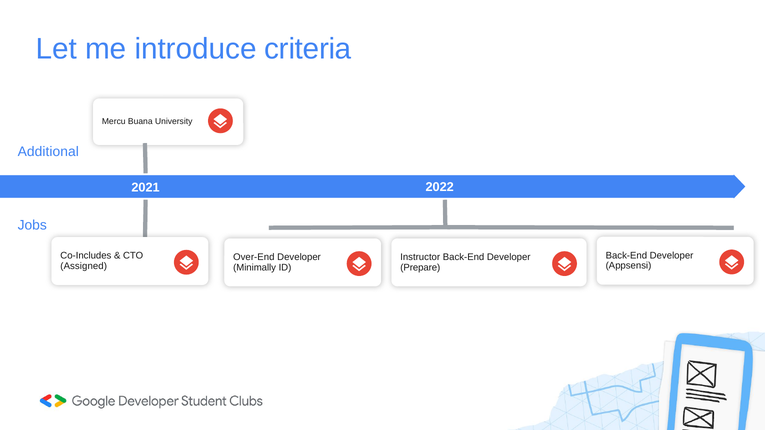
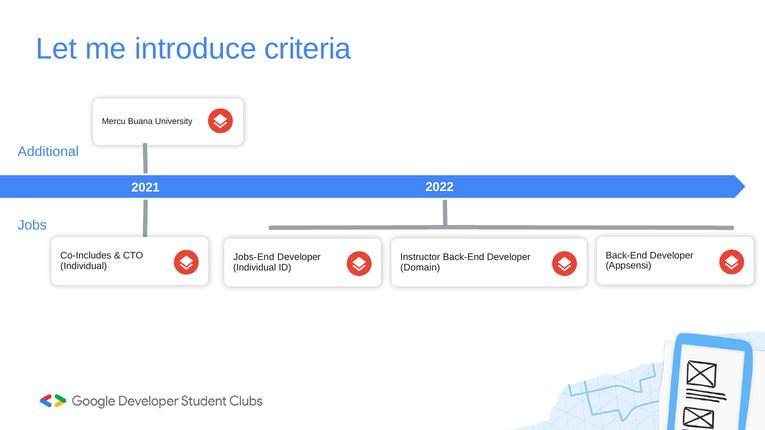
Over-End: Over-End -> Jobs-End (254, 257)
Assigned: Assigned -> Individual (84, 266)
Minimally: Minimally -> Individual (255, 268)
Prepare: Prepare -> Domain (420, 268)
